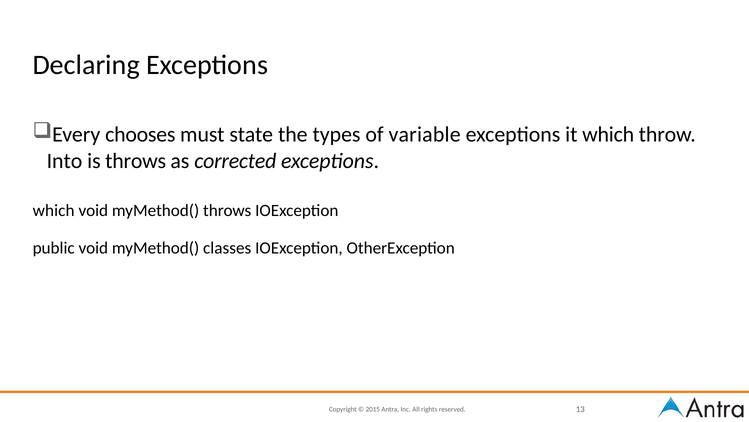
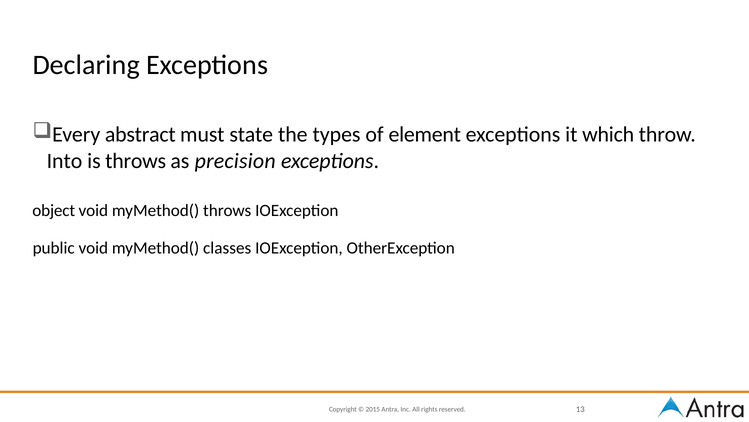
chooses: chooses -> abstract (140, 135)
variable: variable -> element (425, 135)
corrected: corrected -> precision (235, 161)
which: which -> object (54, 210)
